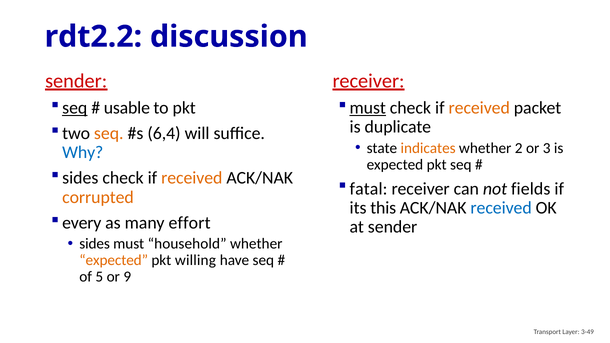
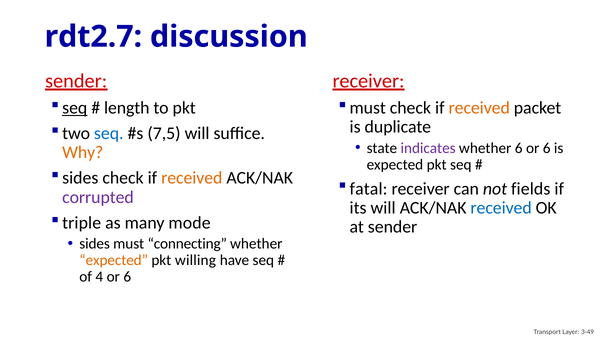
rdt2.2: rdt2.2 -> rdt2.7 (93, 37)
usable: usable -> length (127, 108)
must underline: present -> none (368, 108)
seq colour: orange -> blue (109, 133)
6,4: 6,4 -> 7,5 (164, 133)
indicates colour: orange -> purple (428, 148)
whether 2: 2 -> 6 (519, 148)
3: 3 -> 6 (547, 148)
Why colour: blue -> orange (83, 153)
corrupted colour: orange -> purple (98, 197)
its this: this -> will (383, 208)
every: every -> triple (82, 223)
effort: effort -> mode (190, 223)
household: household -> connecting (187, 244)
5: 5 -> 4 (99, 277)
9: 9 -> 6 (127, 277)
